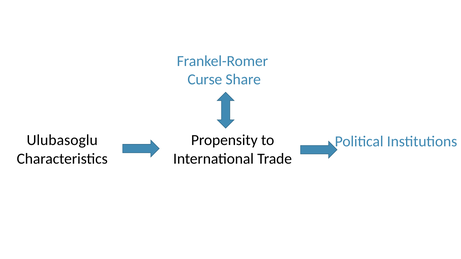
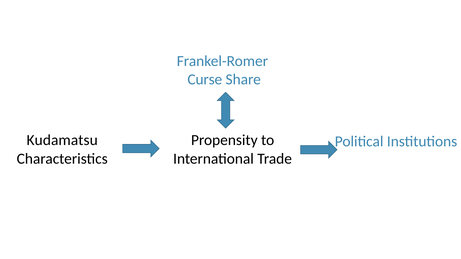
Ulubasoglu: Ulubasoglu -> Kudamatsu (62, 140)
